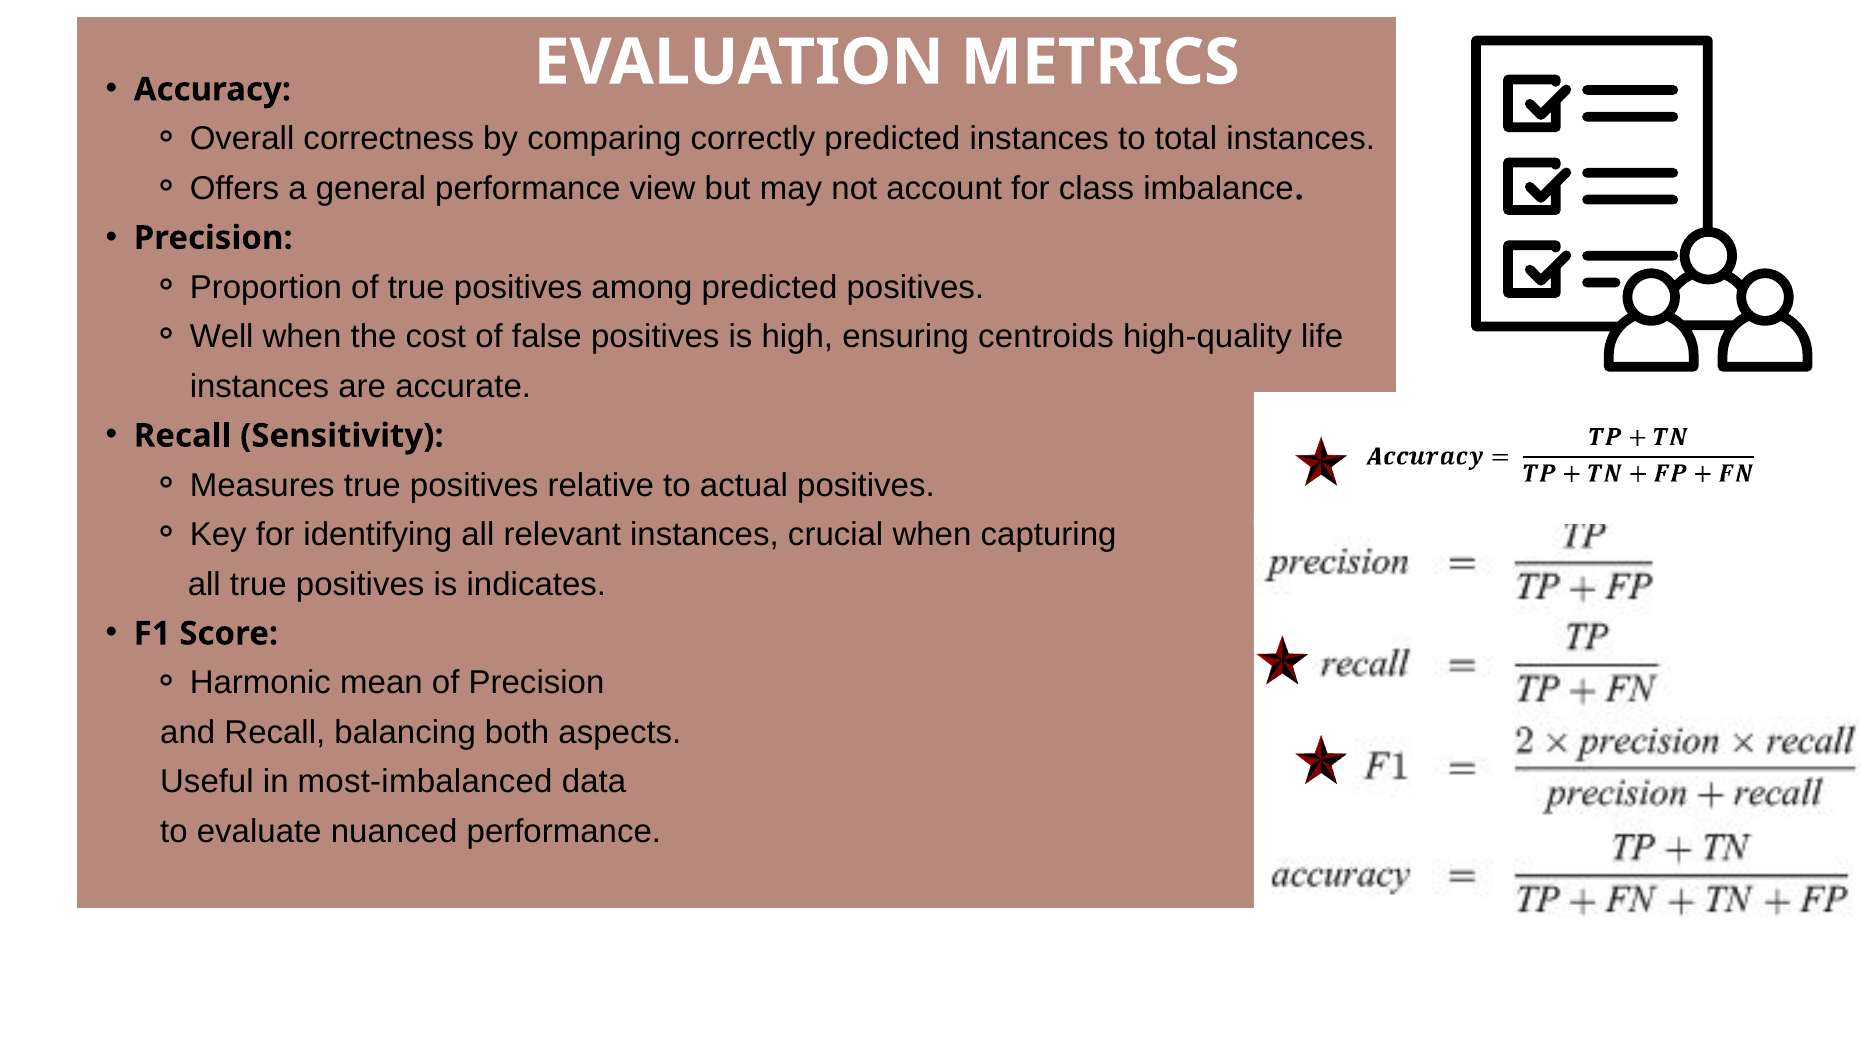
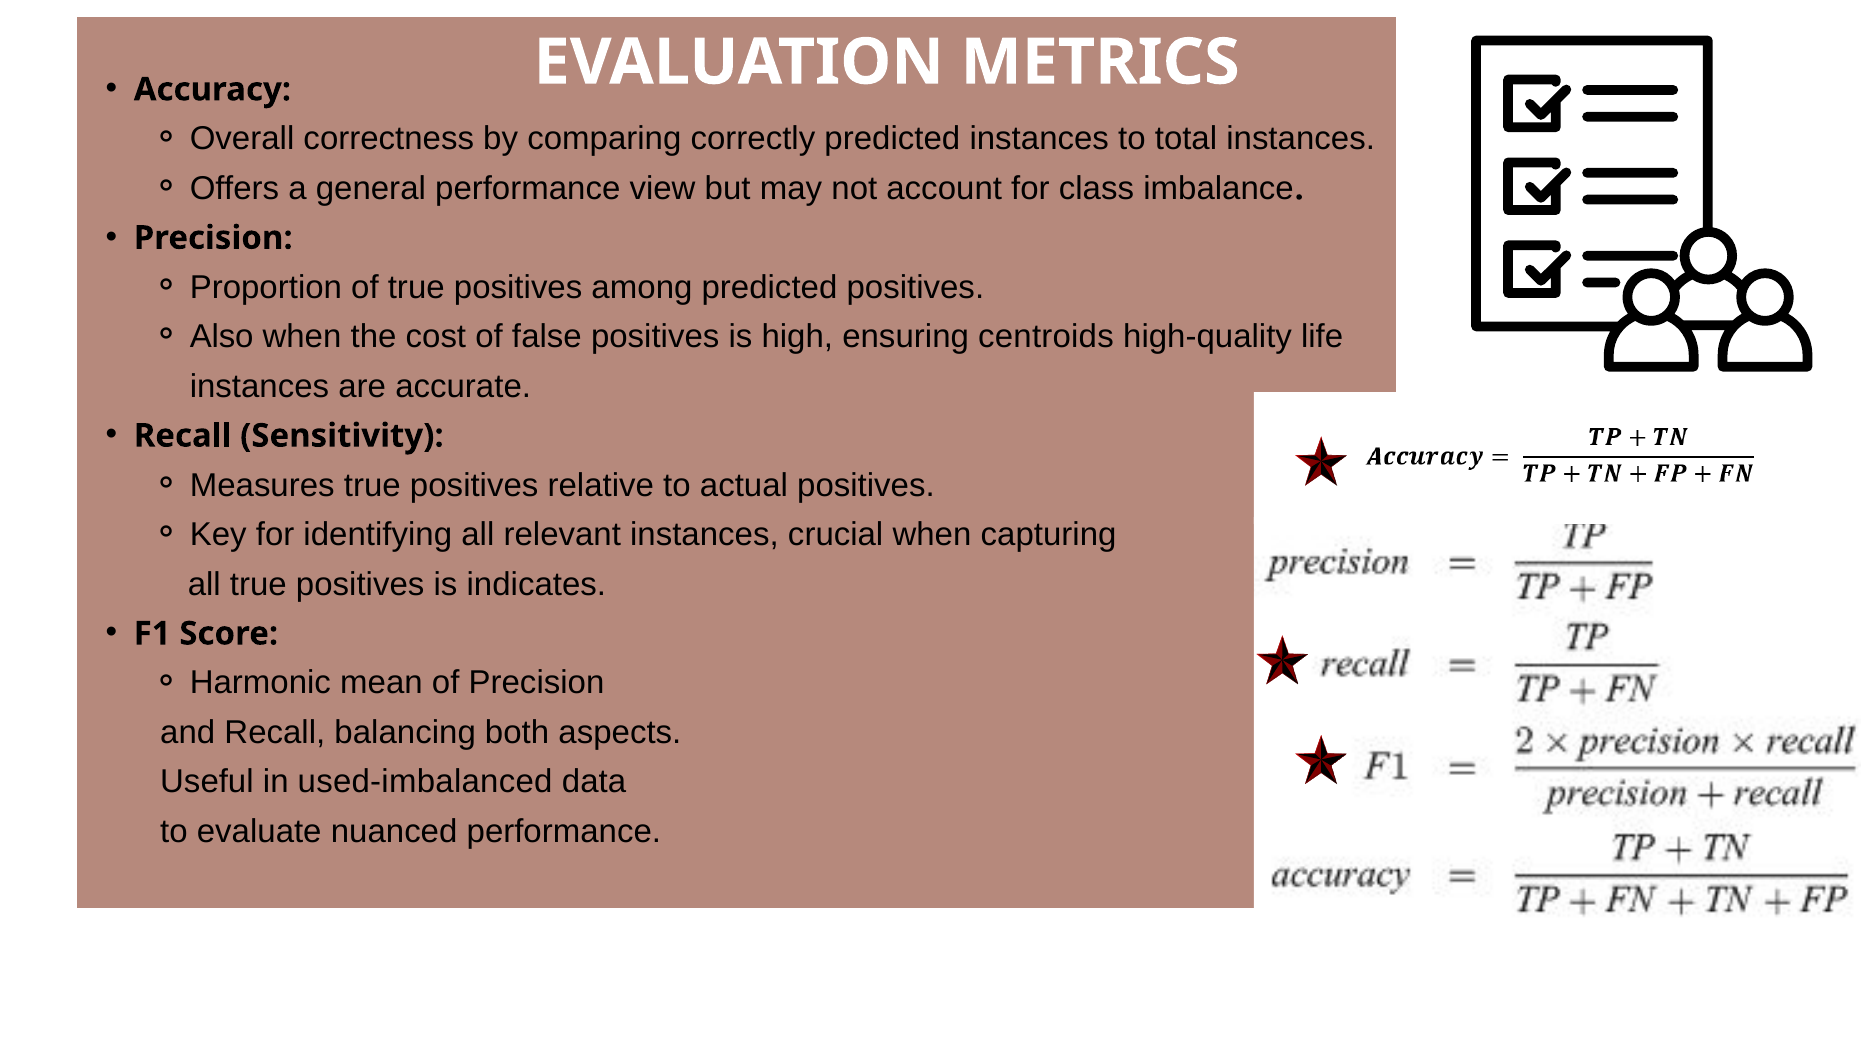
Well: Well -> Also (222, 337)
most-imbalanced: most-imbalanced -> used-imbalanced (425, 782)
